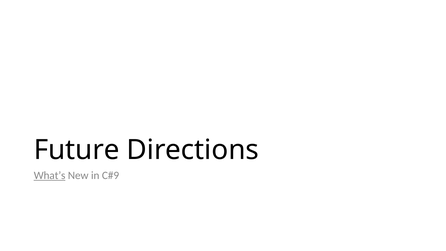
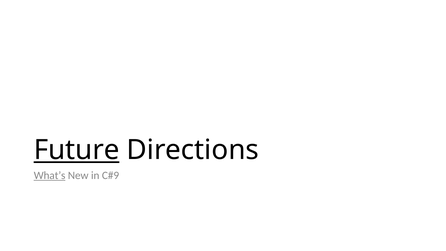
Future underline: none -> present (77, 150)
